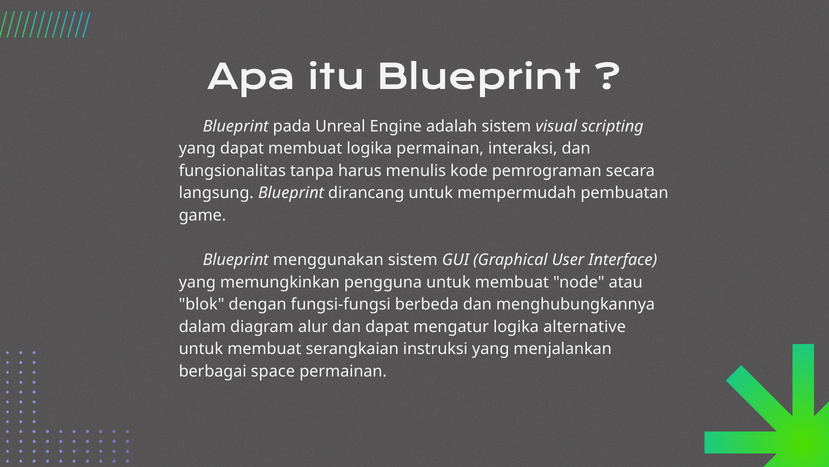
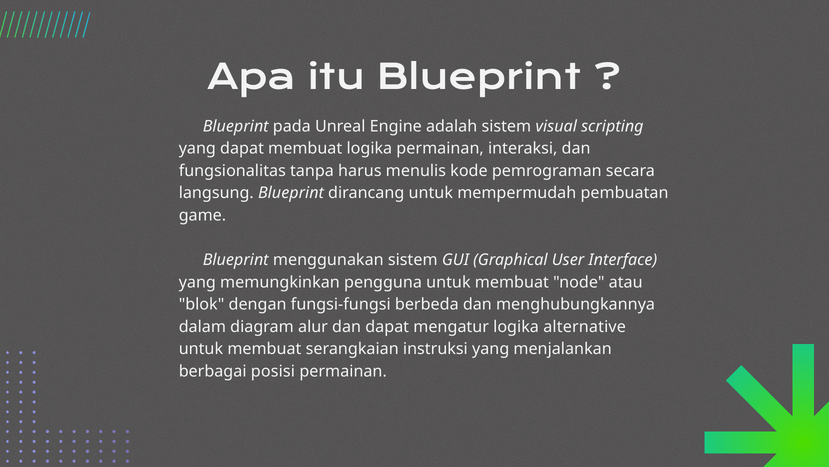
space: space -> posisi (273, 371)
